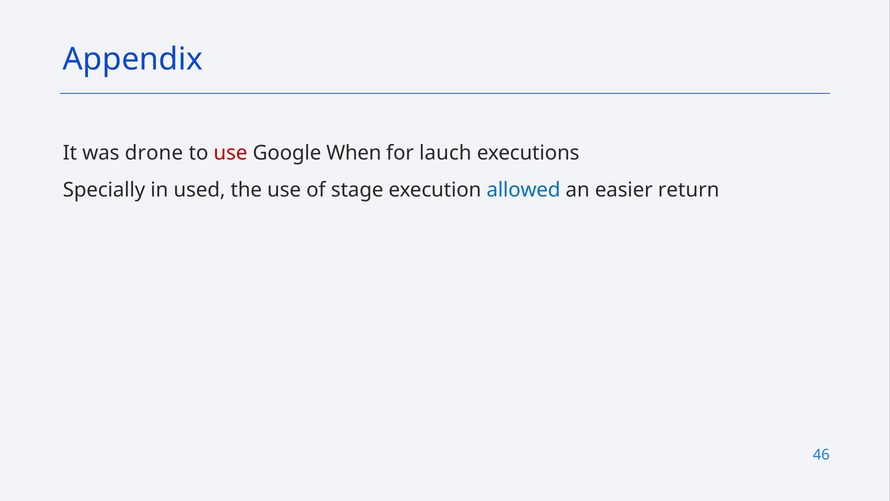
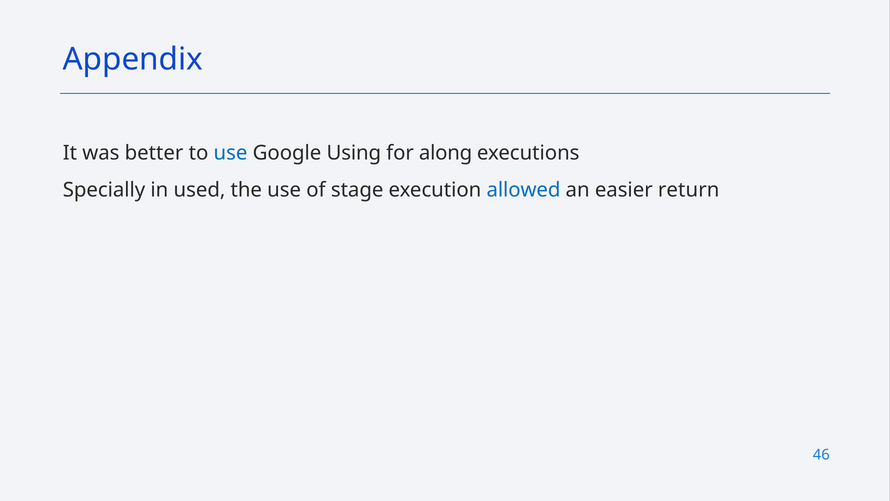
drone: drone -> better (154, 153)
use colour: red -> blue (230, 153)
When: When -> Using (354, 153)
lauch: lauch -> along (446, 153)
